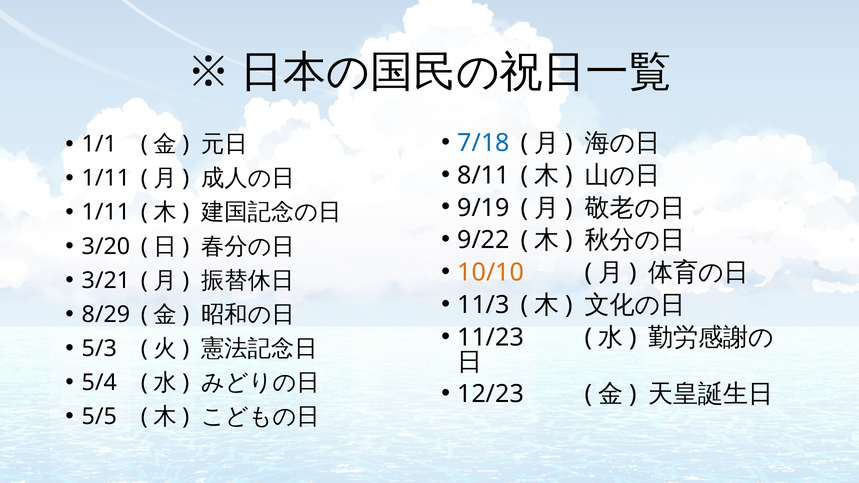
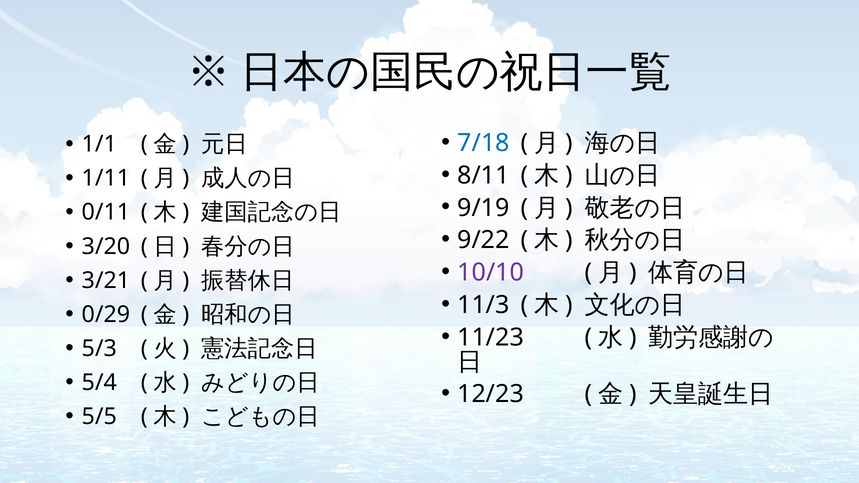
1/11: 1/11 -> 0/11 (106, 212)
10/10 colour: orange -> purple (491, 273)
8/29: 8/29 -> 0/29 (106, 315)
